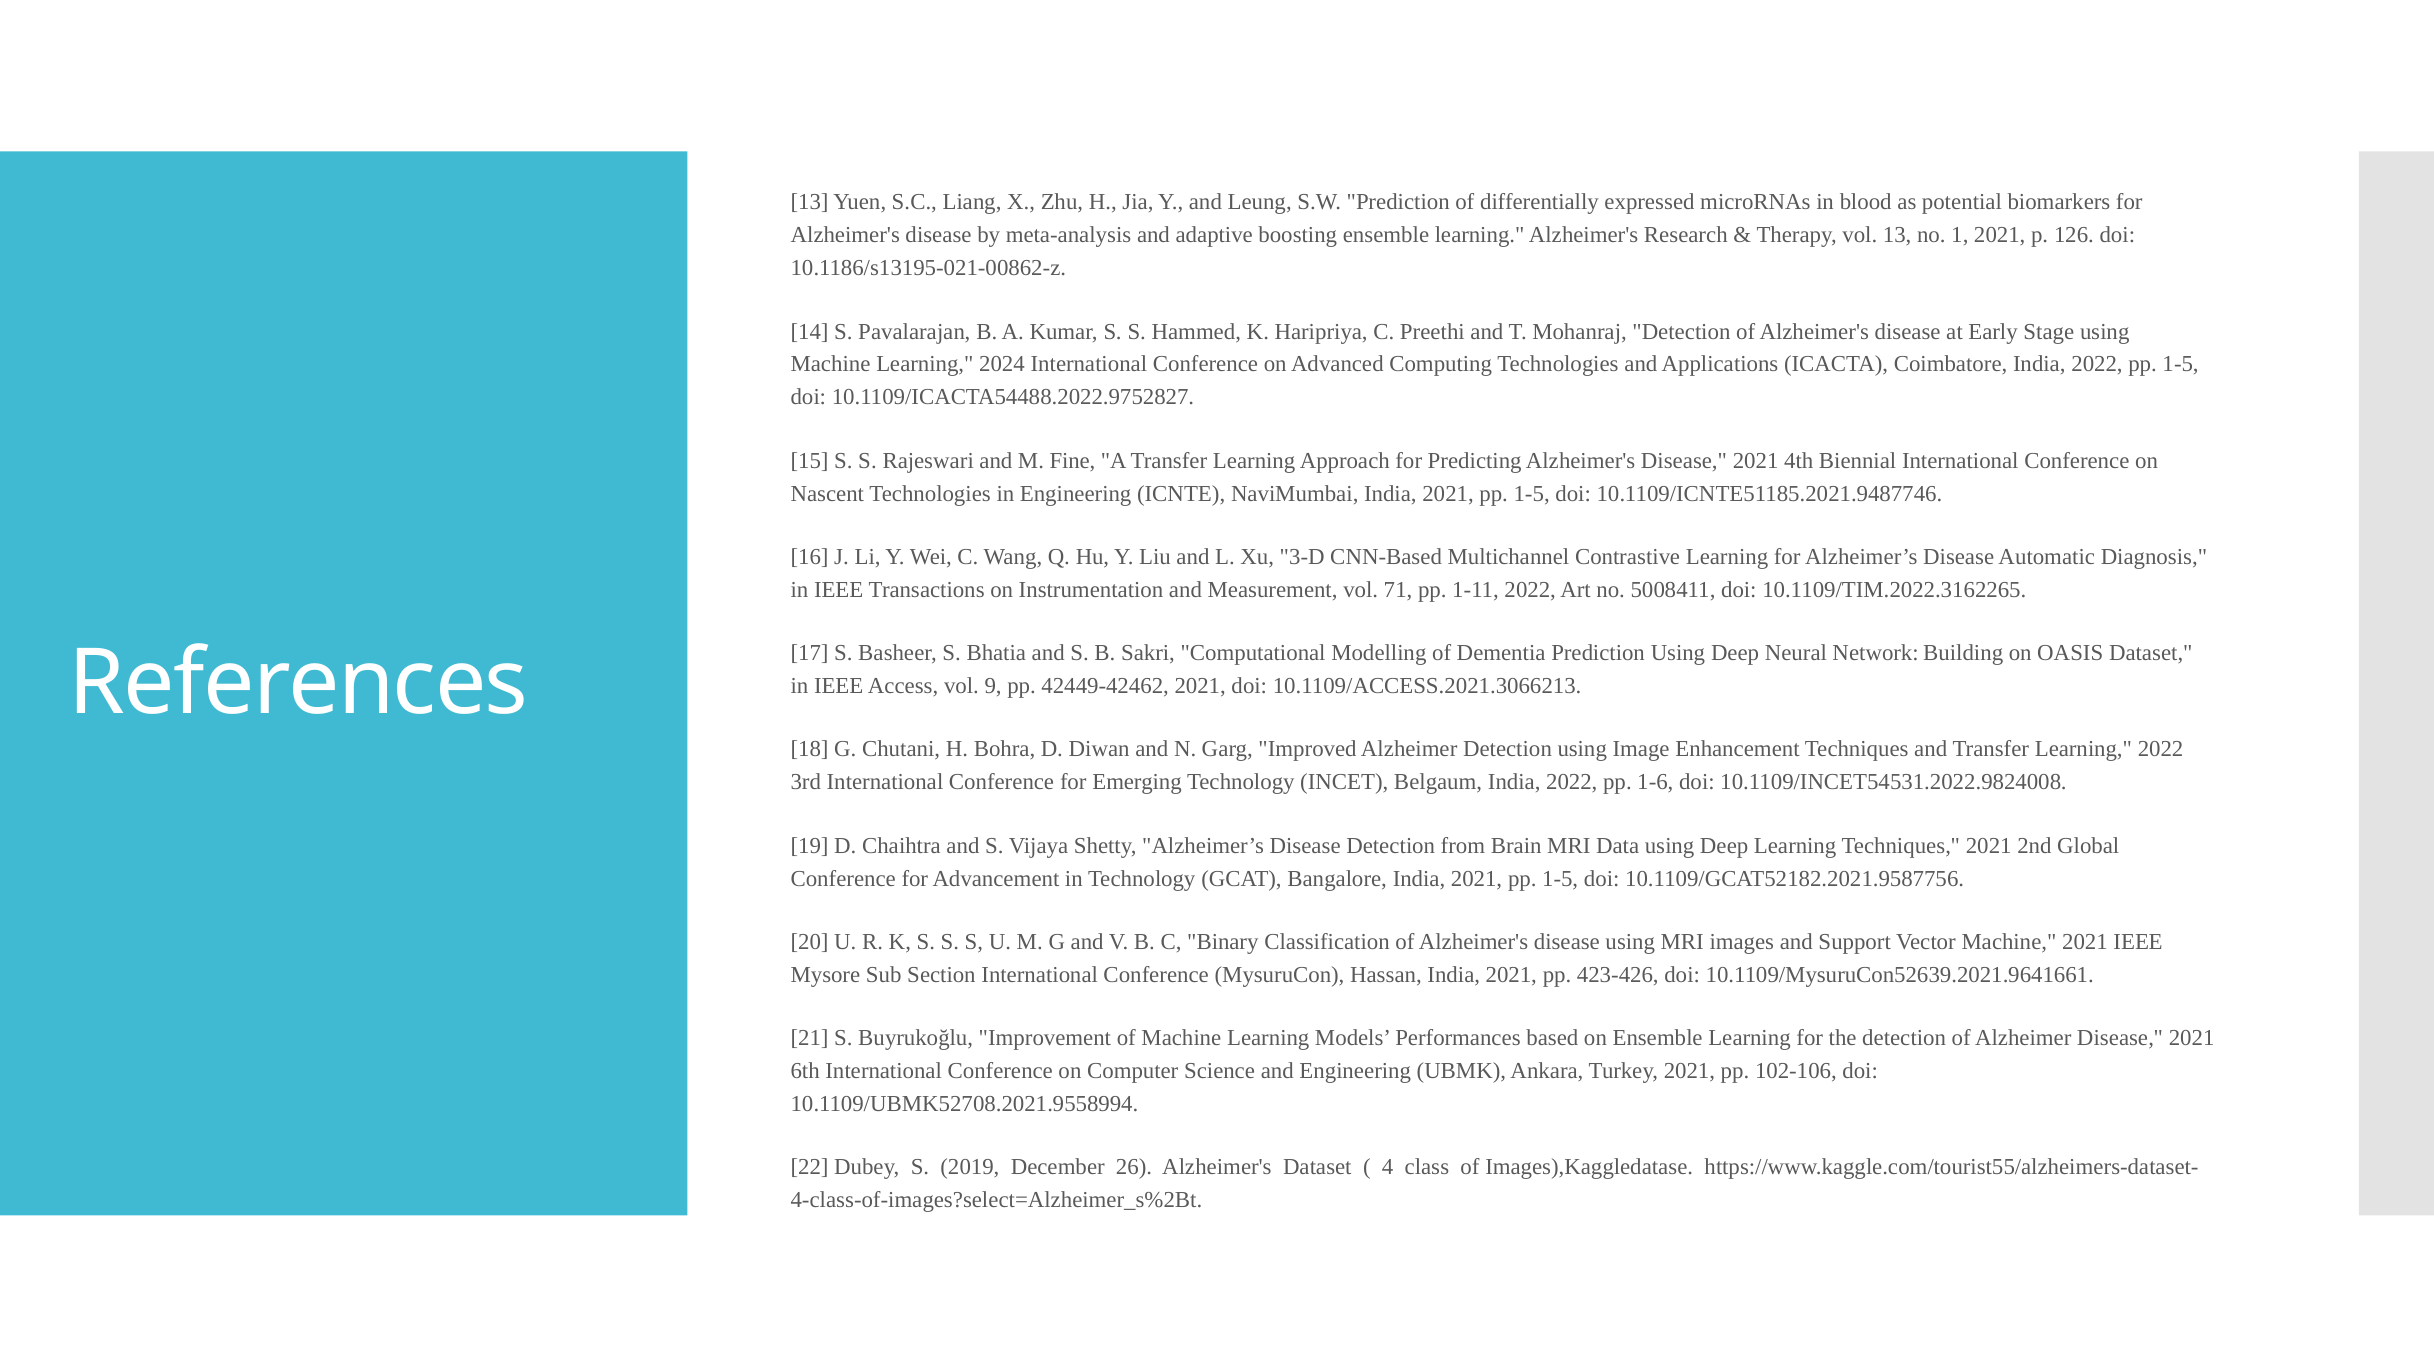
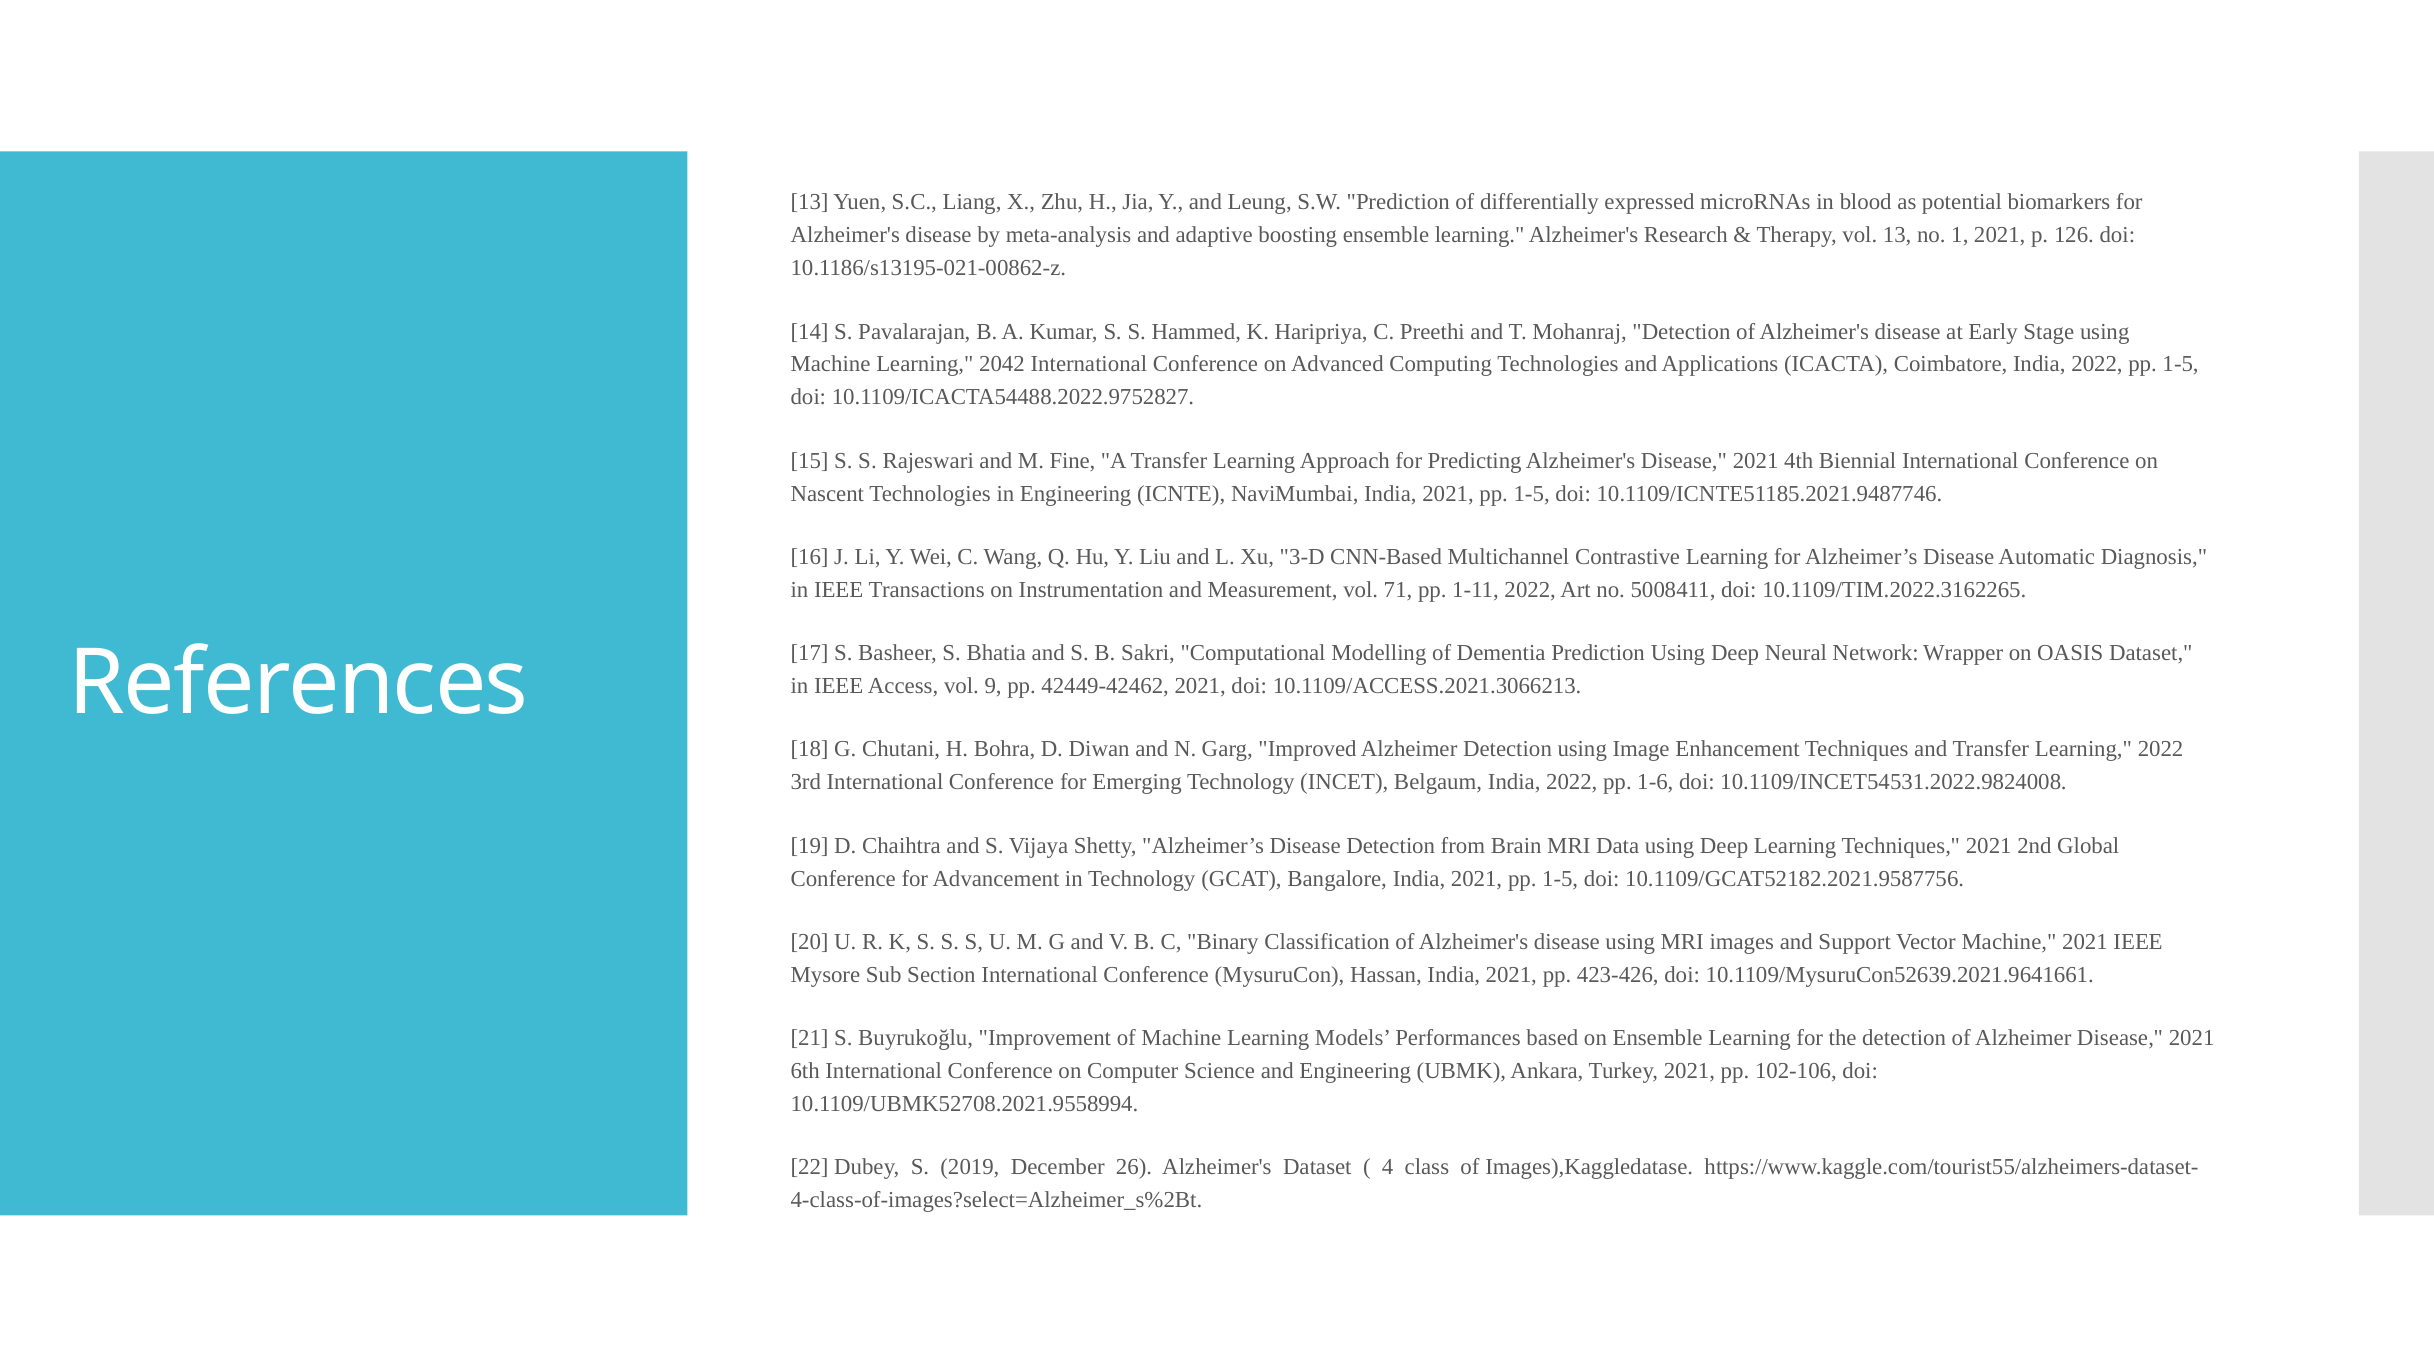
2024: 2024 -> 2042 (1002, 364)
Building: Building -> Wrapper (1963, 653)
